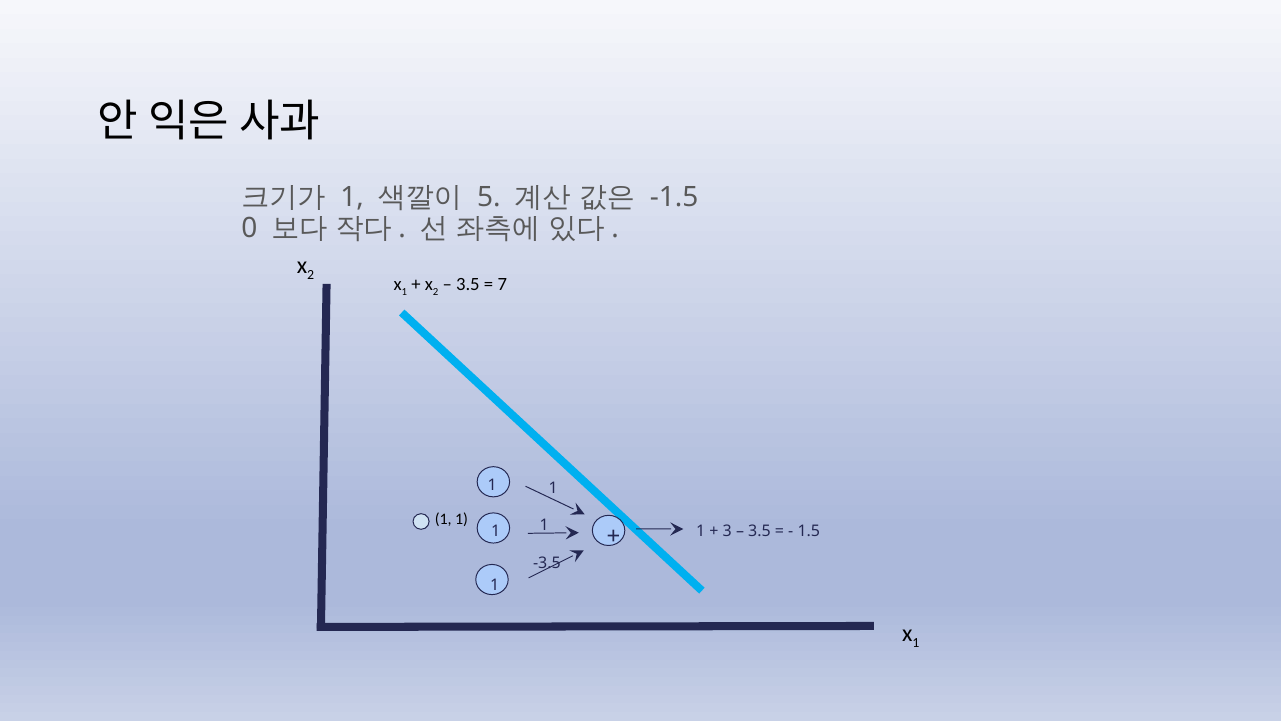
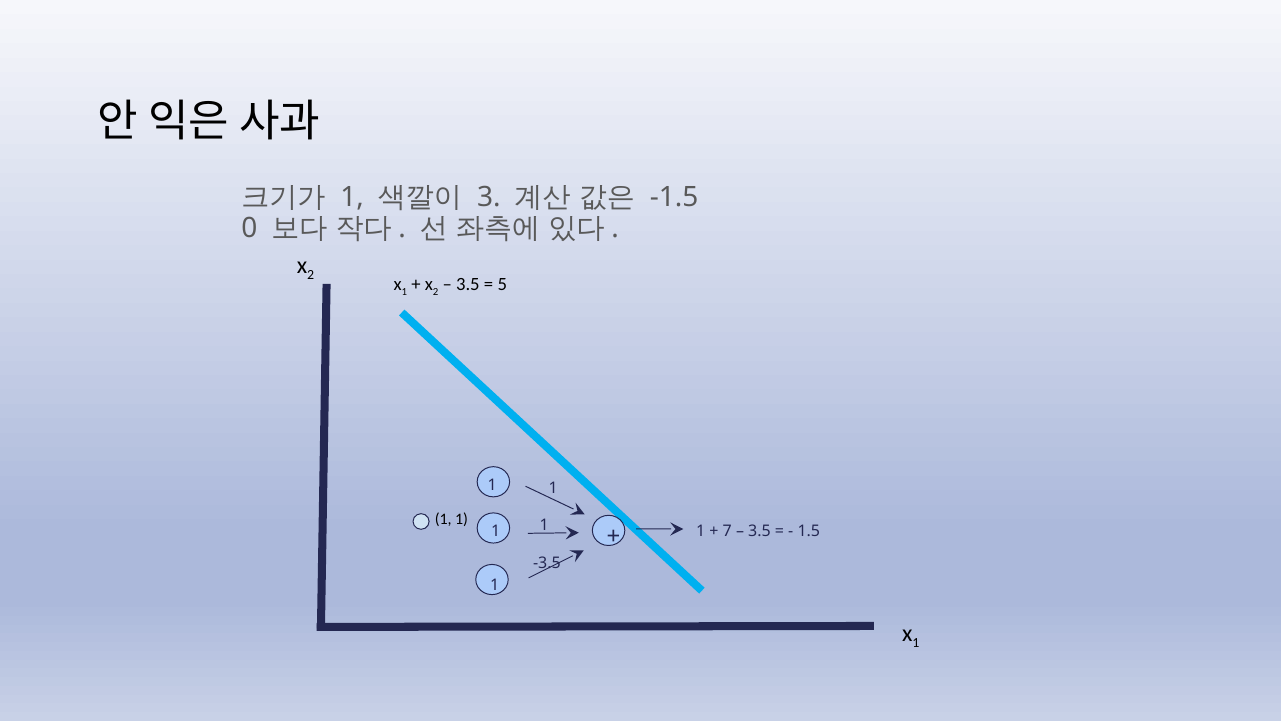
5: 5 -> 3 (489, 198)
7: 7 -> 5 (502, 284)
3: 3 -> 7 (727, 531)
